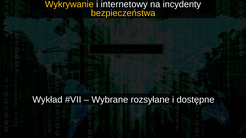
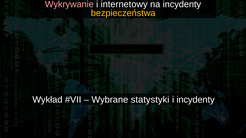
Wykrywanie colour: yellow -> pink (69, 4)
rozsyłane: rozsyłane -> statystyki (150, 100)
i dostępne: dostępne -> incydenty (196, 100)
